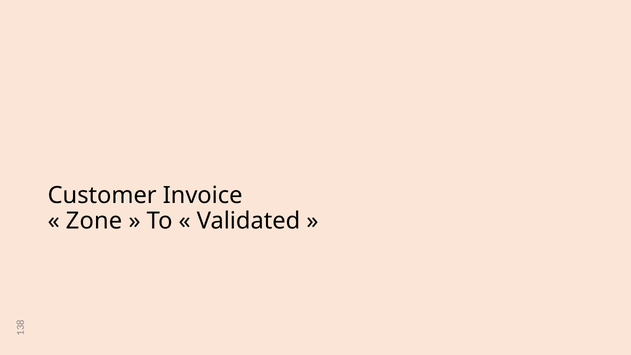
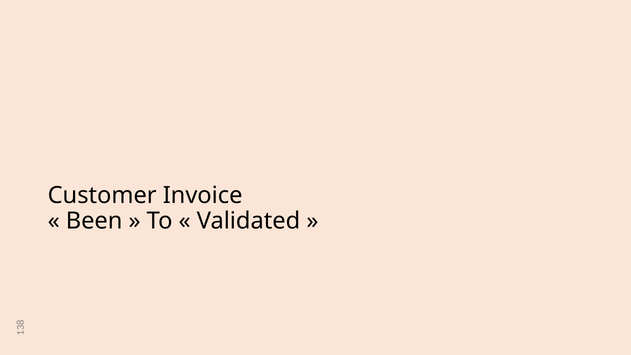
Zone: Zone -> Been (94, 221)
